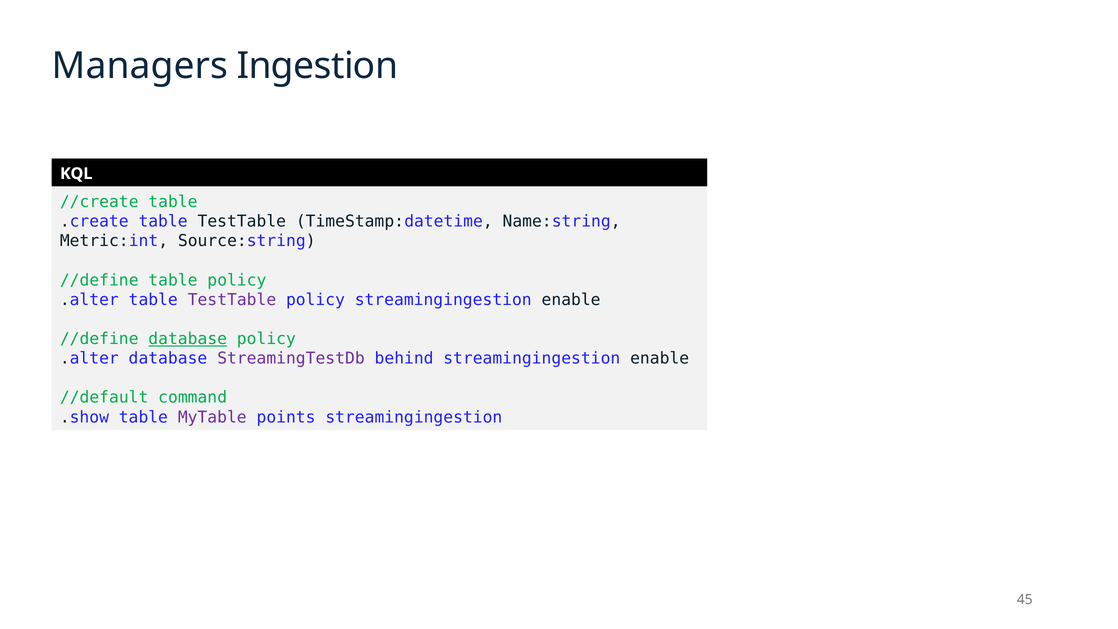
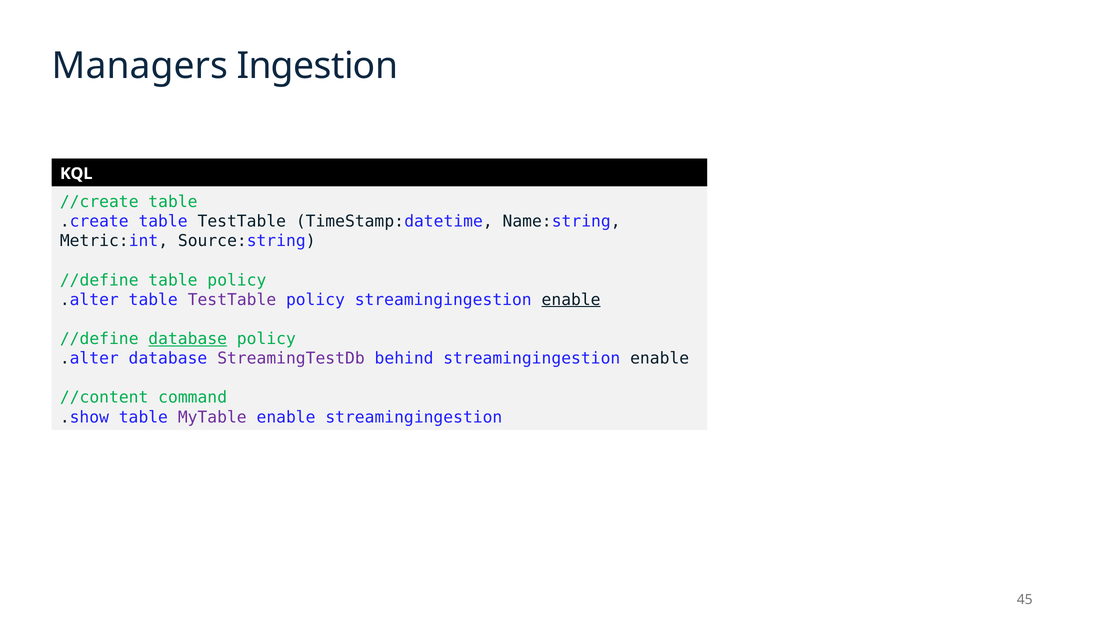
enable underline: none -> present (571, 300)
//default: //default -> //content (104, 398)
MyTable points: points -> enable (286, 417)
